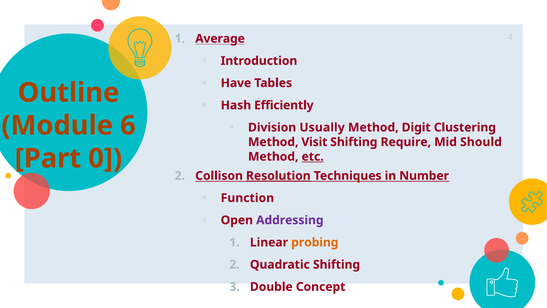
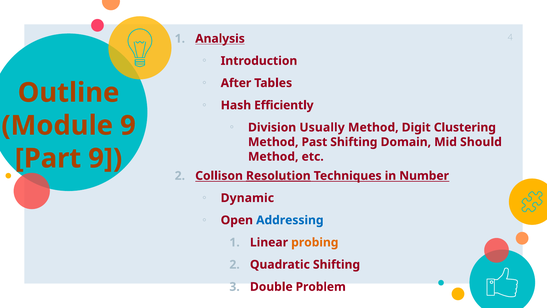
Average: Average -> Analysis (220, 39)
Have: Have -> After (236, 83)
Module 6: 6 -> 9 (128, 125)
Visit: Visit -> Past (314, 142)
Require: Require -> Domain (406, 142)
Part 0: 0 -> 9 (105, 158)
etc underline: present -> none (313, 156)
Function: Function -> Dynamic (247, 198)
Addressing colour: purple -> blue (290, 220)
Concept: Concept -> Problem (321, 287)
